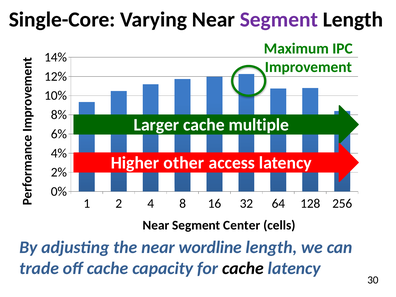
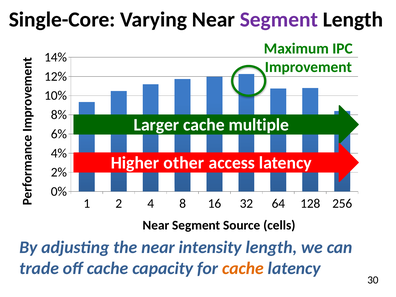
Center: Center -> Source (242, 225)
wordline: wordline -> intensity (210, 247)
cache colour: black -> orange (243, 268)
